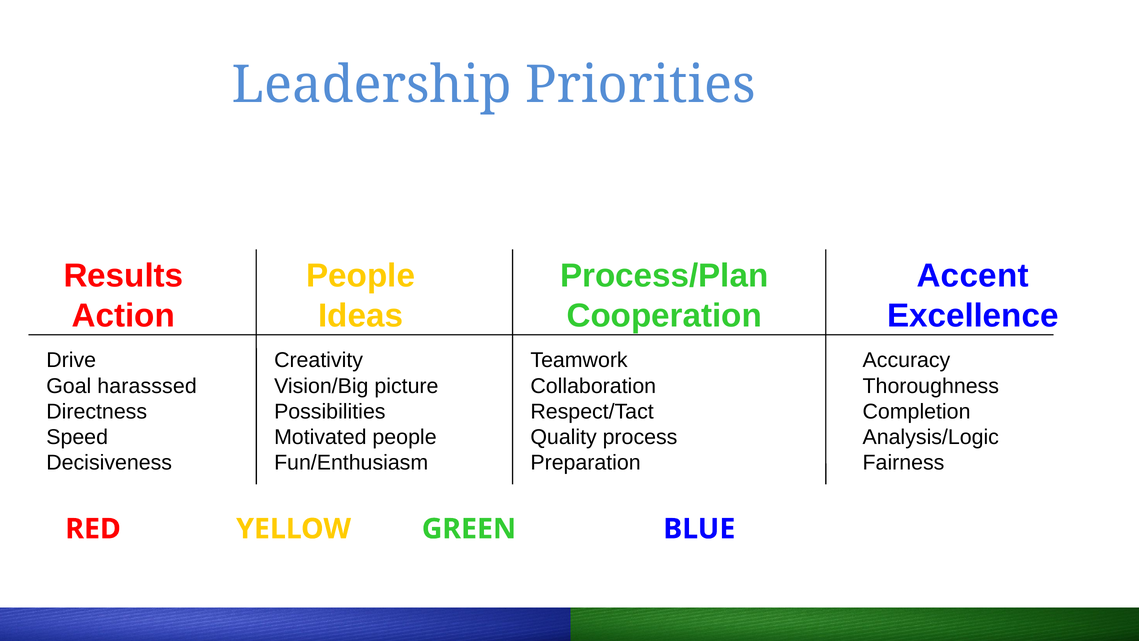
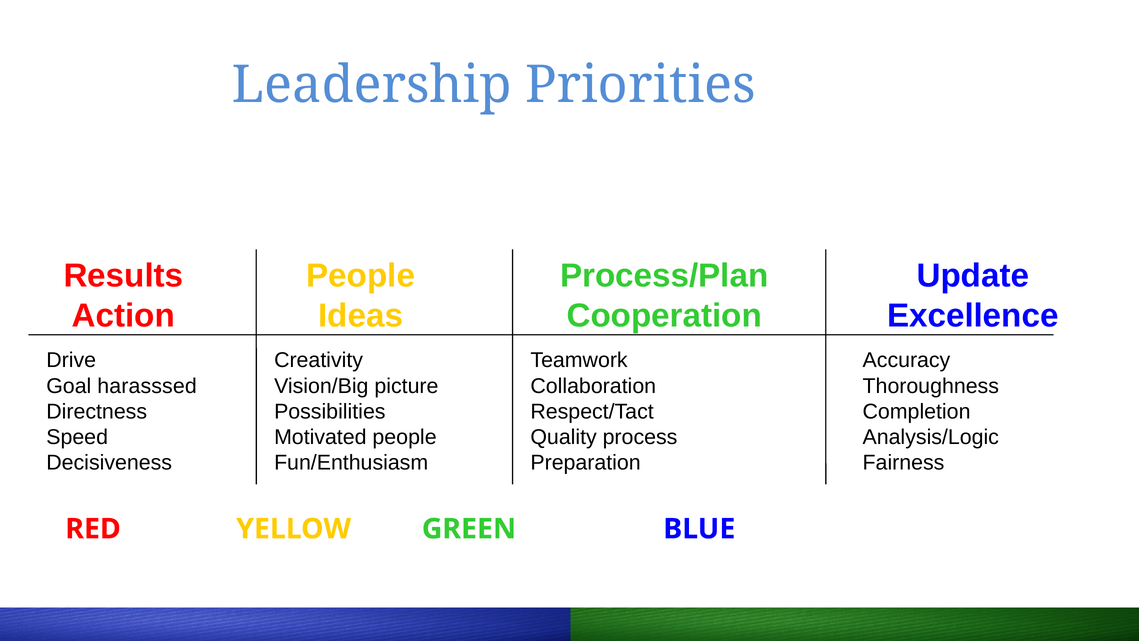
Accent: Accent -> Update (973, 276)
